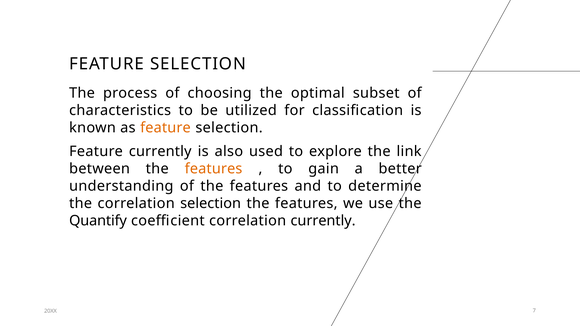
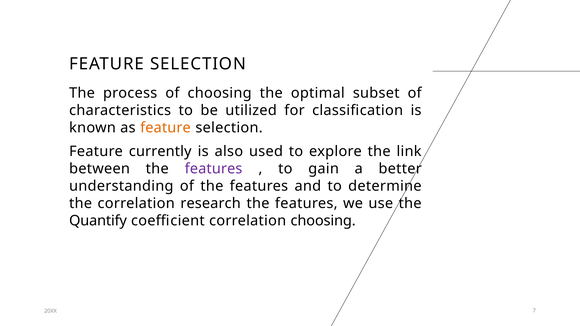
features colour: orange -> purple (214, 169)
correlation selection: selection -> research (211, 204)
correlation currently: currently -> choosing (323, 221)
